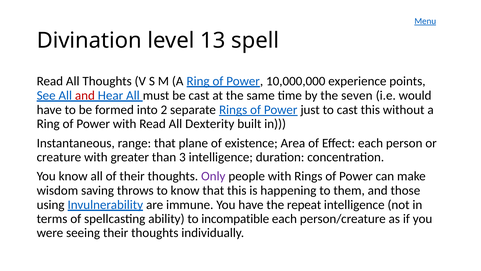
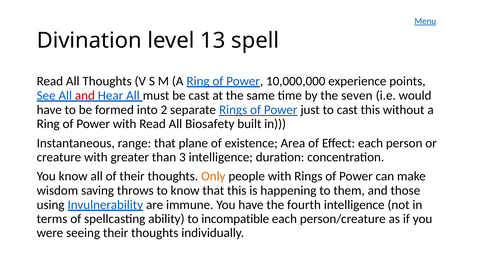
Dexterity: Dexterity -> Biosafety (210, 124)
Only colour: purple -> orange (213, 176)
repeat: repeat -> fourth (304, 204)
